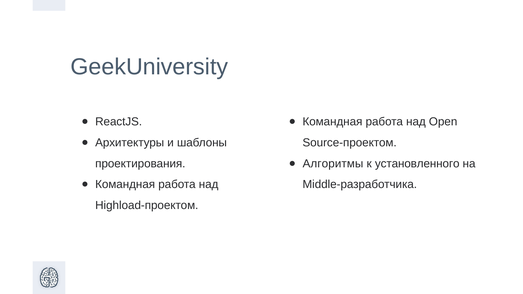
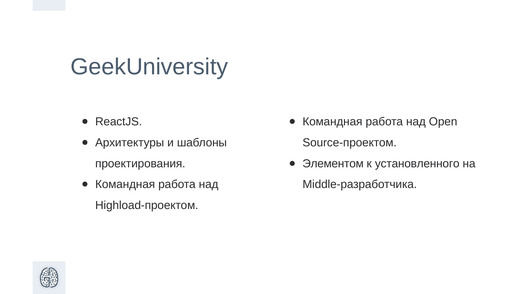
Алгоритмы: Алгоритмы -> Элементом (333, 164)
